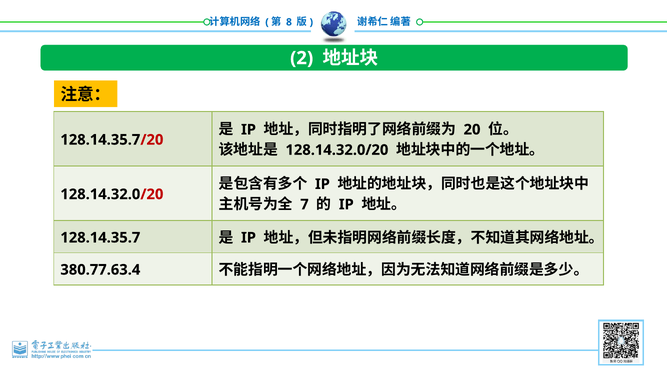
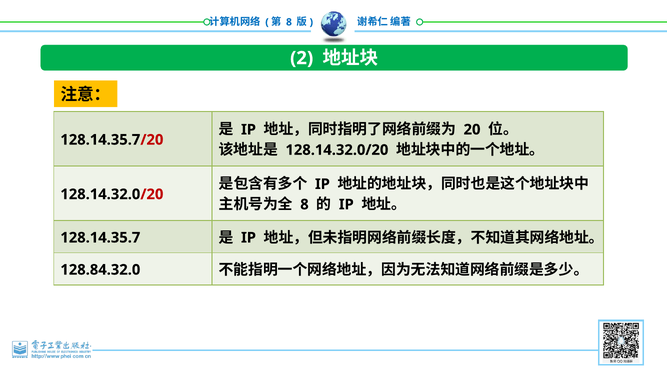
7: 7 -> 8 (304, 205)
380.77.63.4: 380.77.63.4 -> 128.84.32.0 (100, 270)
